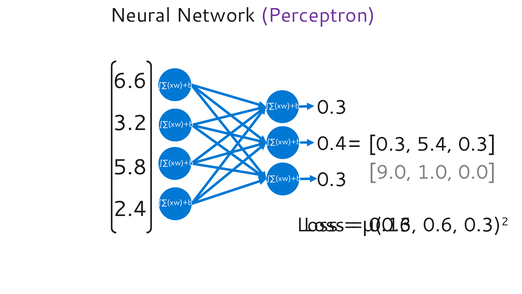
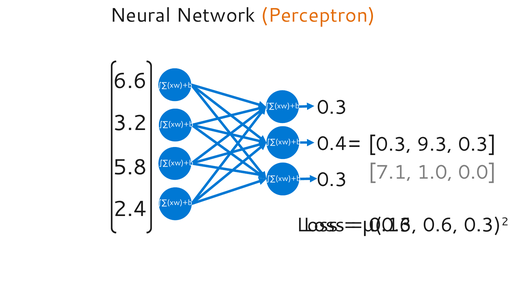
Perceptron colour: purple -> orange (318, 15)
5.4: 5.4 -> 9.3 (435, 144)
9.0: 9.0 -> 7.1 (394, 172)
